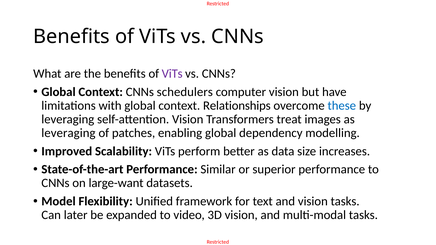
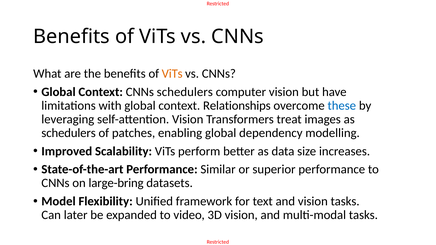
ViTs colour: purple -> orange (172, 74)
leveraging: leveraging -> schedulers (69, 133)
large-want: large-want -> large-bring (116, 183)
